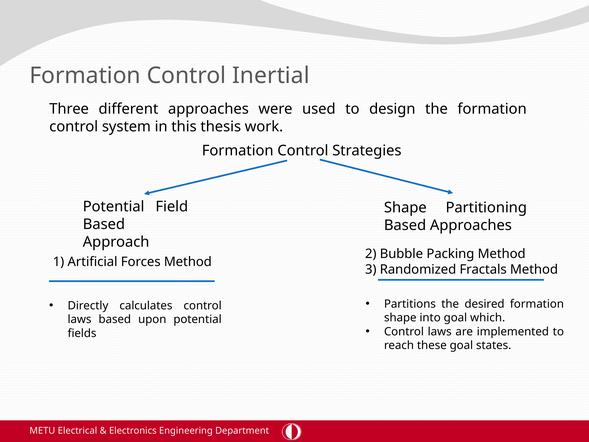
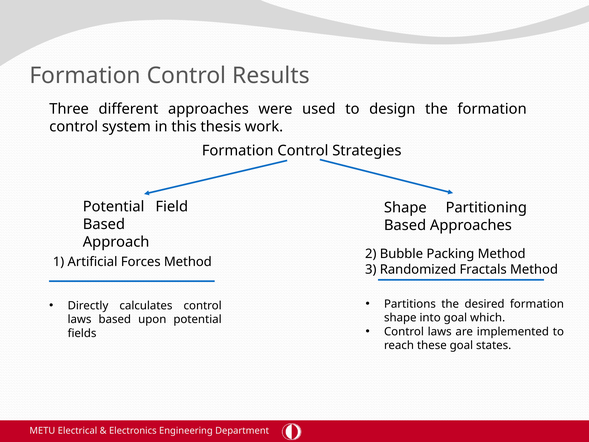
Inertial: Inertial -> Results (271, 76)
